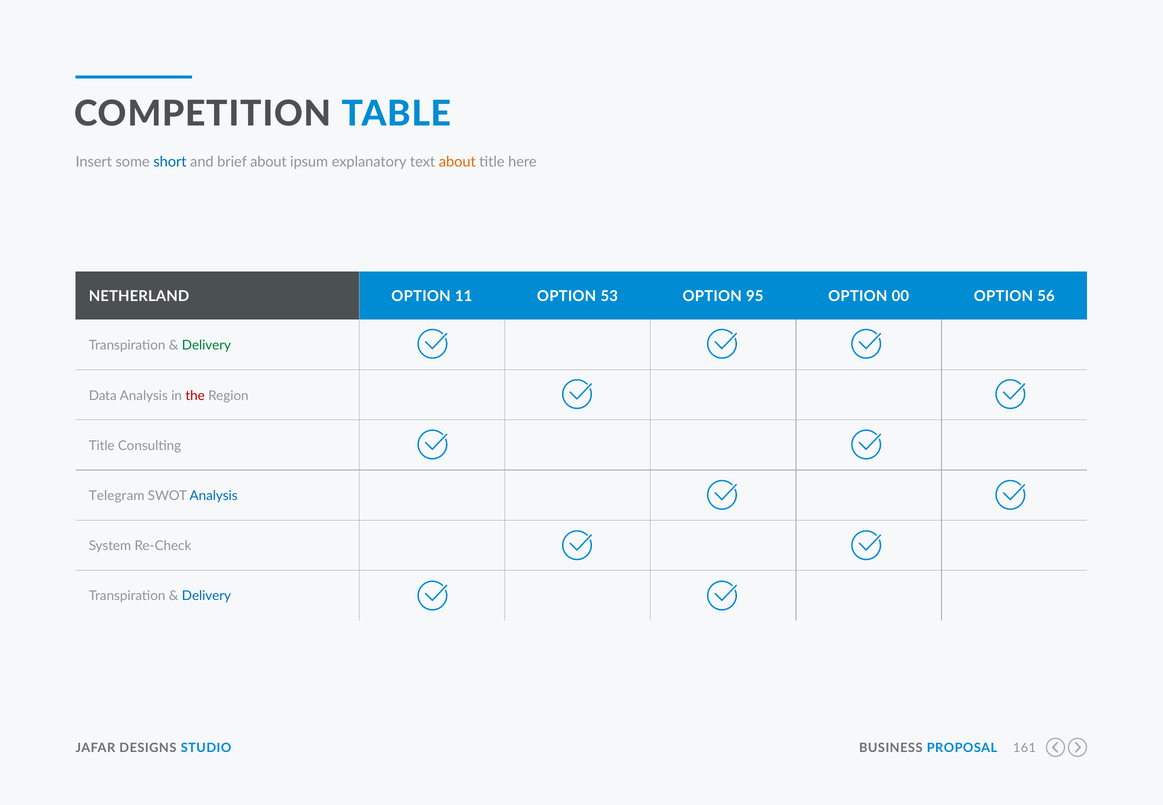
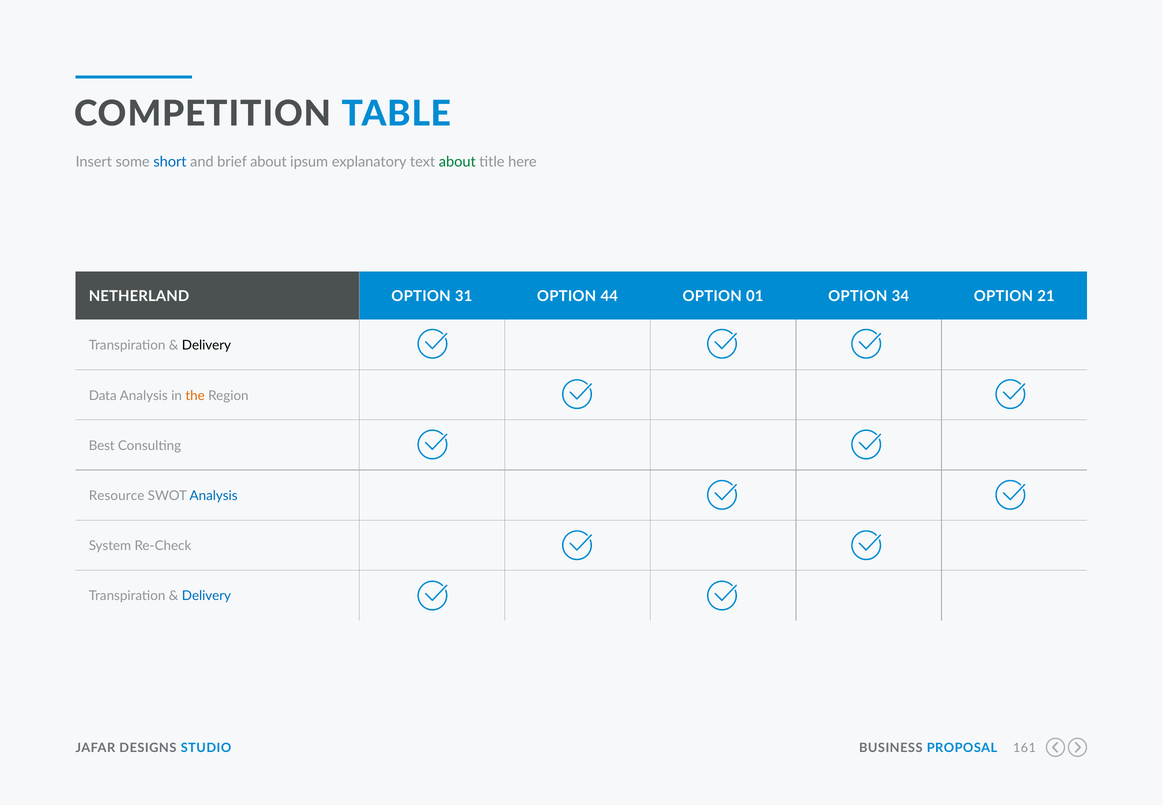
about colour: orange -> green (457, 162)
11: 11 -> 31 (464, 297)
53: 53 -> 44 (609, 297)
95: 95 -> 01 (755, 297)
00: 00 -> 34 (900, 297)
56: 56 -> 21 (1046, 297)
Delivery colour: green -> black (206, 346)
the colour: red -> orange (195, 396)
Title: Title -> Best (102, 446)
Telegram: Telegram -> Resource (117, 496)
